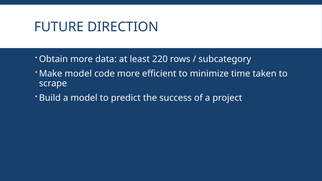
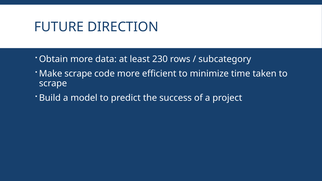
220: 220 -> 230 (160, 59)
Make model: model -> scrape (78, 74)
